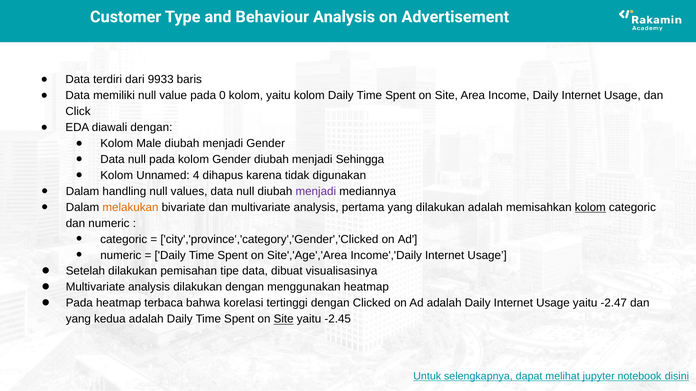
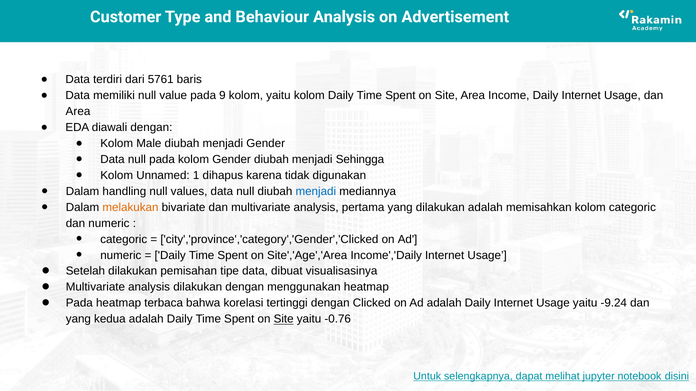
9933: 9933 -> 5761 (161, 80)
0: 0 -> 9 (222, 96)
Click: Click -> Area (78, 112)
4: 4 -> 1 (196, 176)
menjadi colour: purple -> blue (316, 192)
kolom underline: present -> none (590, 208)
-2.47: -2.47 -> -9.24 (614, 304)
-2.45: -2.45 -> -0.76 (338, 320)
